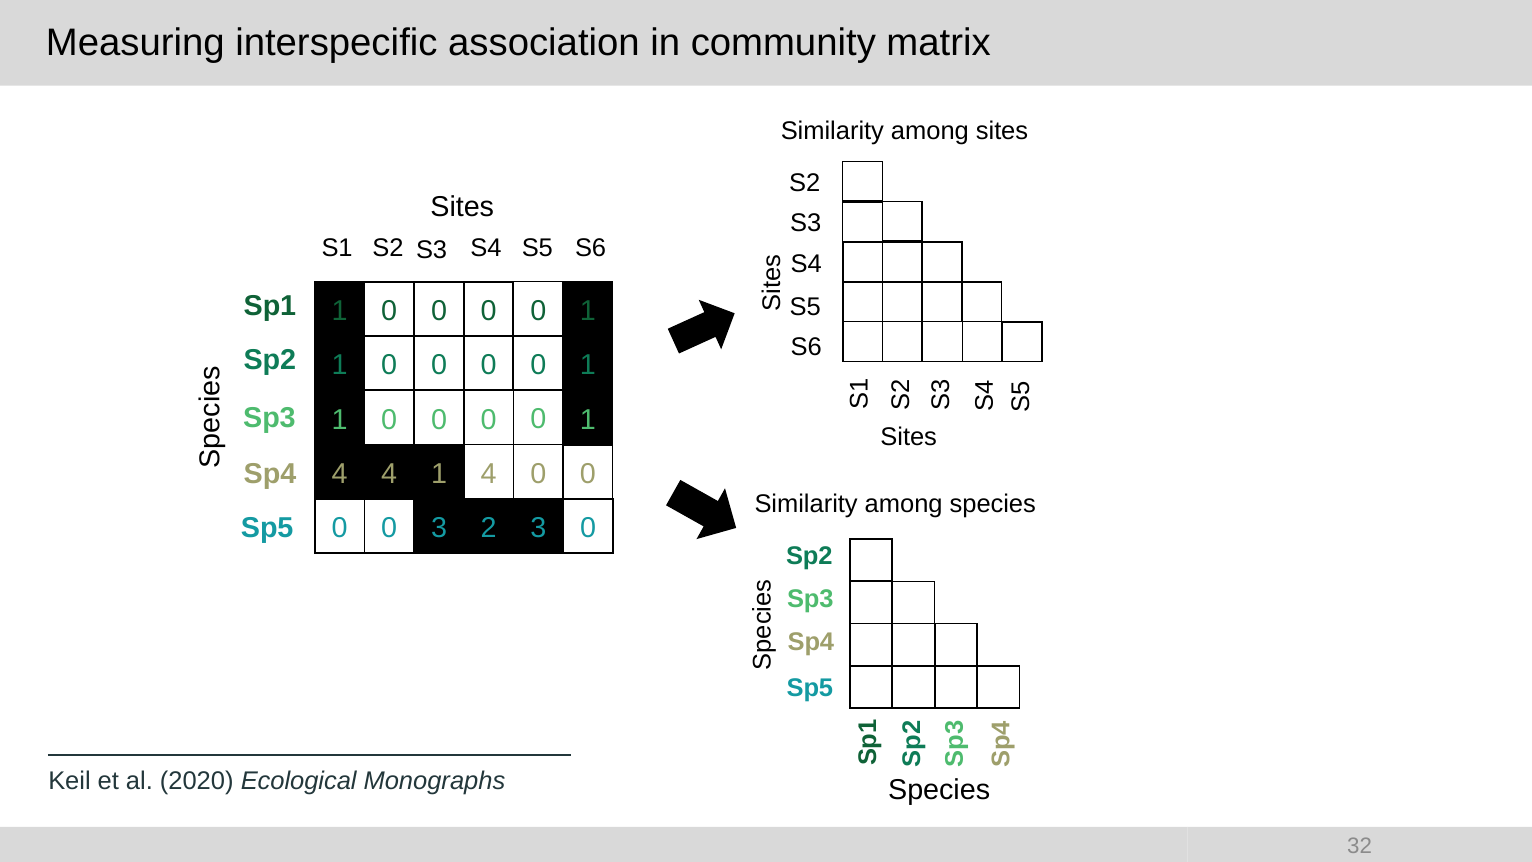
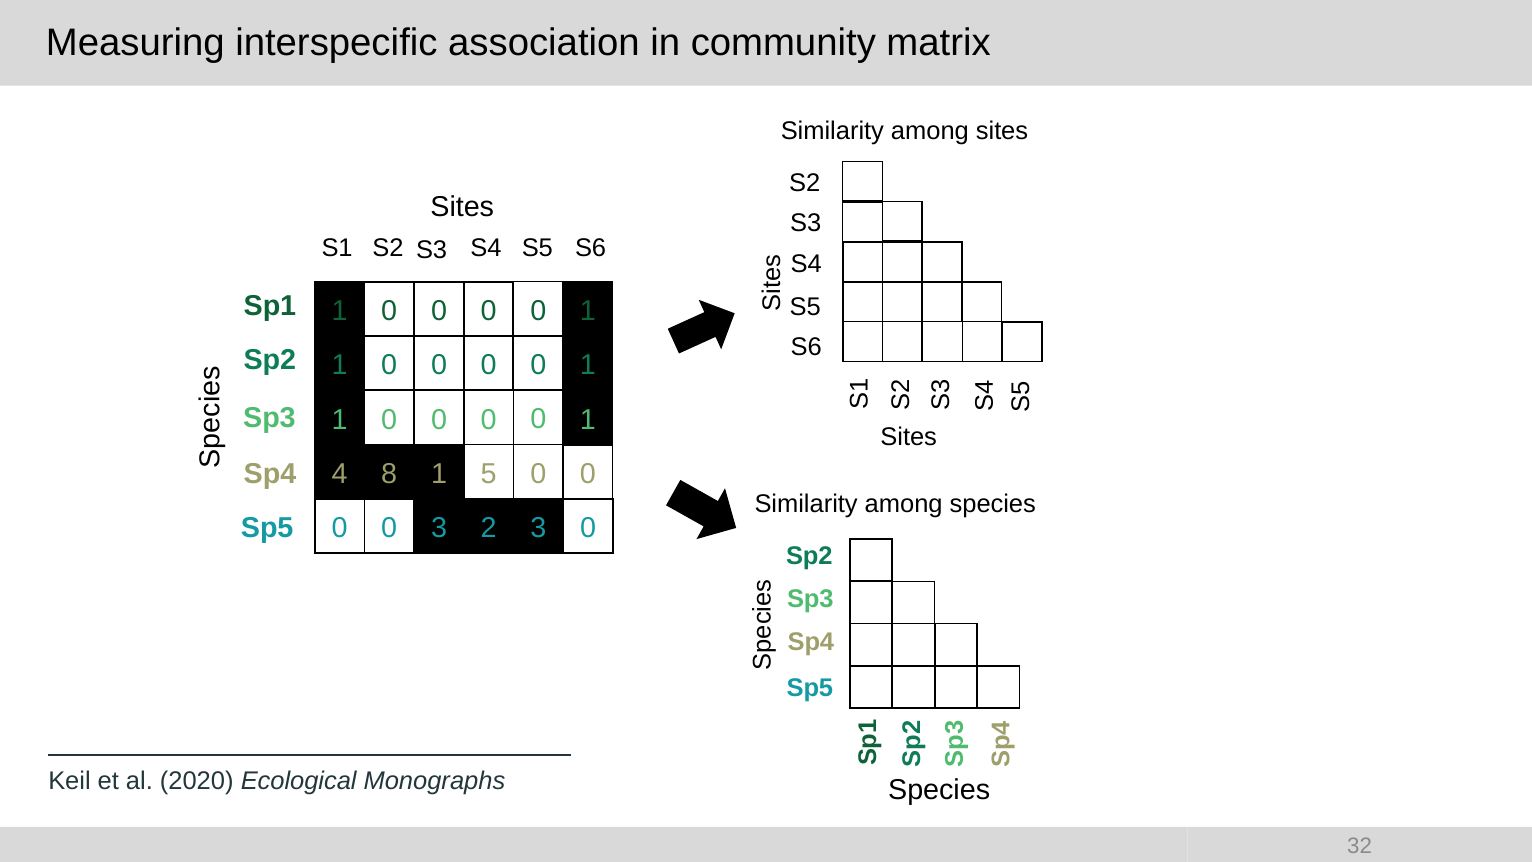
4 4: 4 -> 8 (389, 474)
1 4: 4 -> 5 (489, 474)
